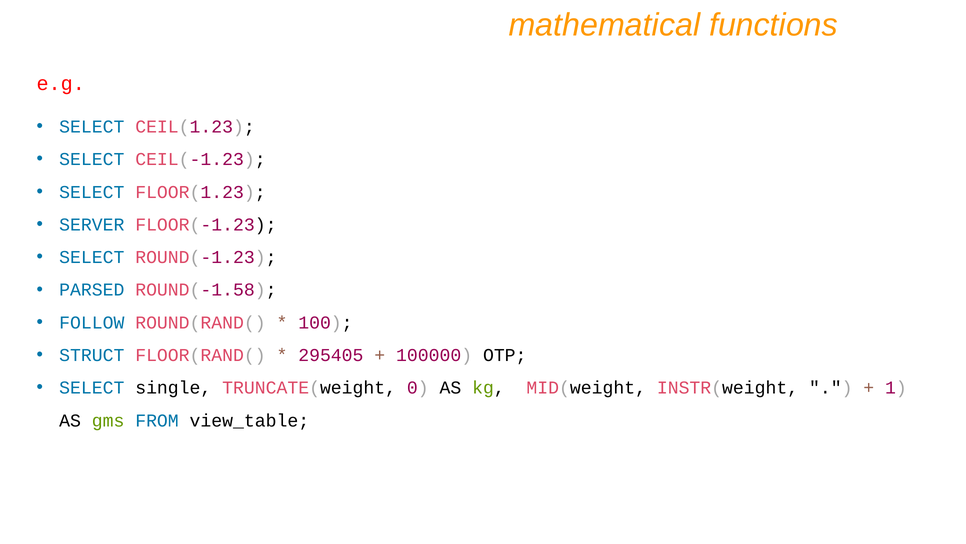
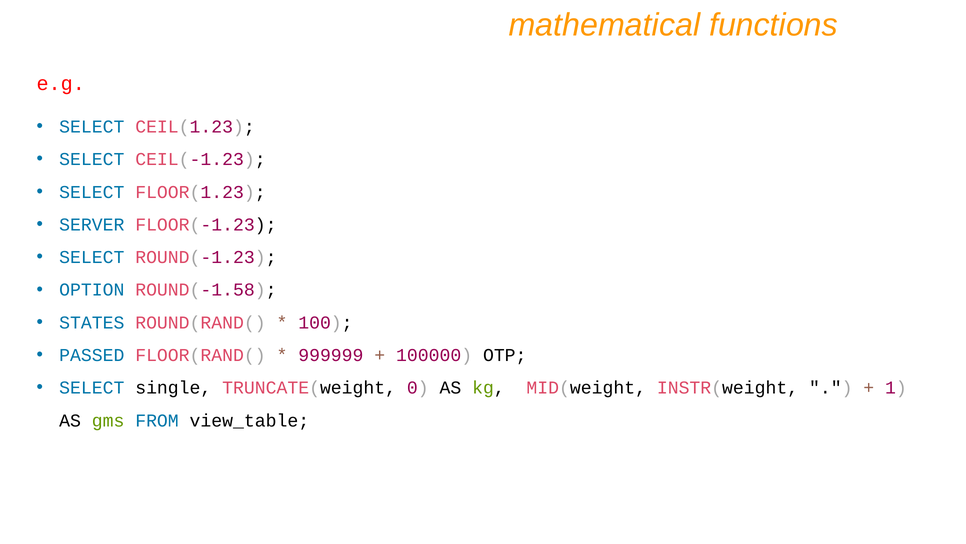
PARSED: PARSED -> OPTION (92, 290)
FOLLOW: FOLLOW -> STATES (92, 322)
STRUCT: STRUCT -> PASSED (92, 355)
295405: 295405 -> 999999 (331, 355)
